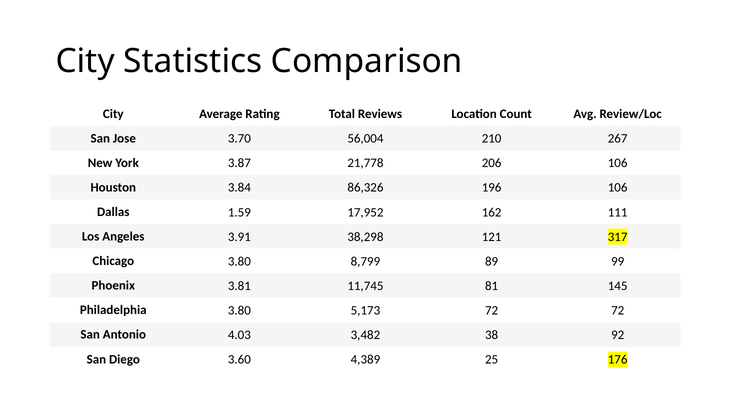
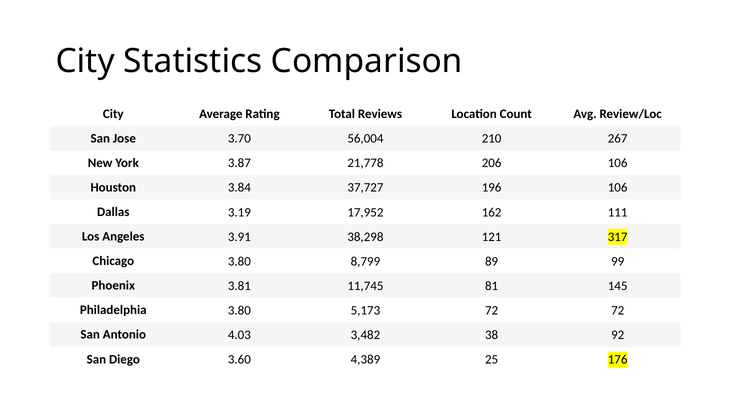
86,326: 86,326 -> 37,727 (365, 188)
1.59: 1.59 -> 3.19 (239, 212)
